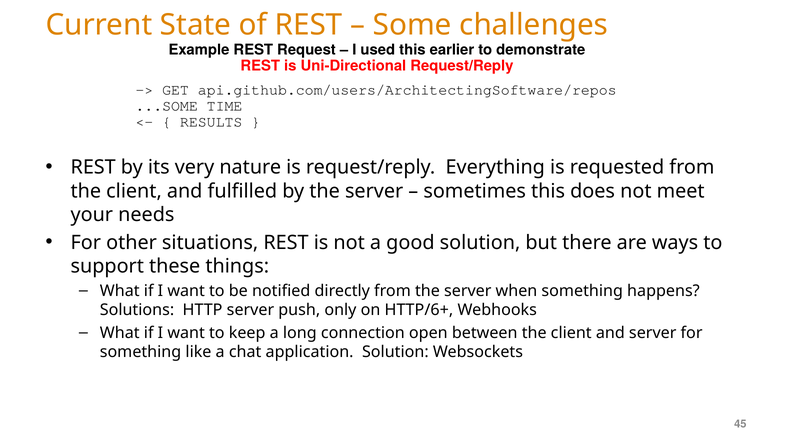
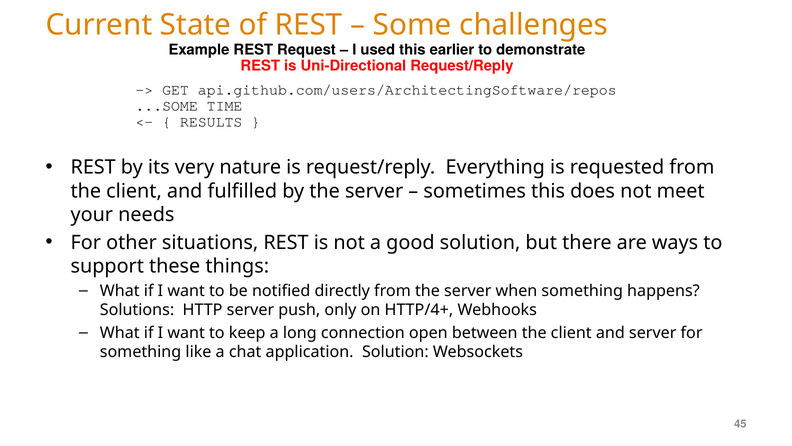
HTTP/6+: HTTP/6+ -> HTTP/4+ (419, 310)
